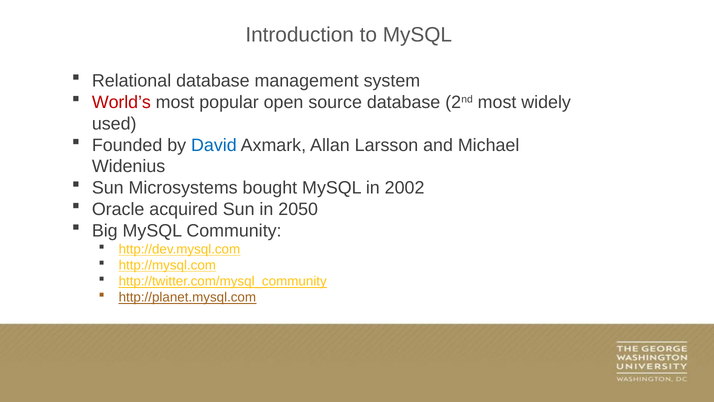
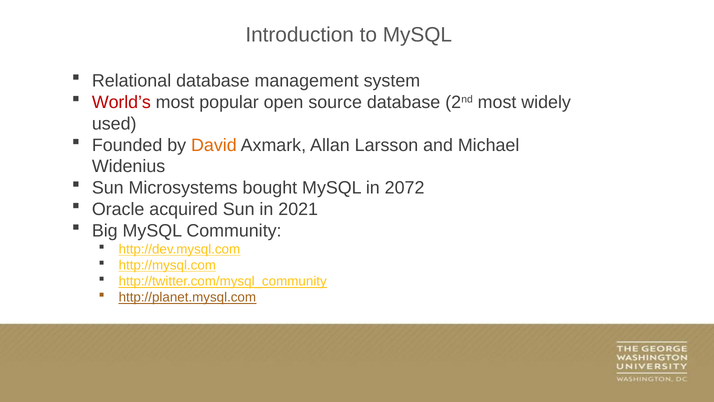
David colour: blue -> orange (214, 145)
2002: 2002 -> 2072 (405, 188)
2050: 2050 -> 2021 (298, 209)
